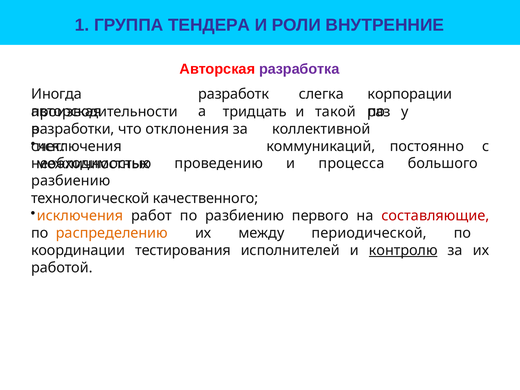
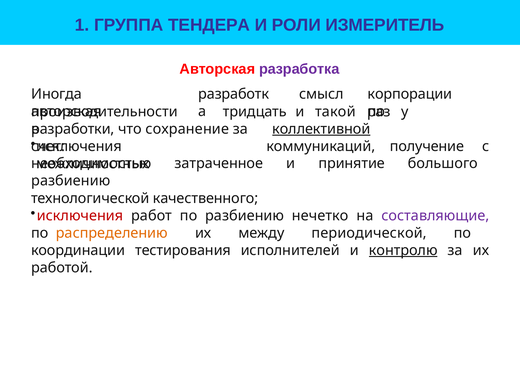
ВНУТРЕННИЕ: ВНУТРЕННИЕ -> ИЗМЕРИТЕЛЬ (385, 25)
слегка: слегка -> смысл (321, 94)
отклонения: отклонения -> сохранение (187, 129)
коллективной underline: none -> present (321, 129)
постоянно: постоянно -> получение (427, 146)
проведению: проведению -> затраченное (219, 164)
процесса: процесса -> принятие (352, 164)
исключения colour: orange -> red (80, 216)
первого: первого -> нечетко (320, 216)
составляющие colour: red -> purple (435, 216)
